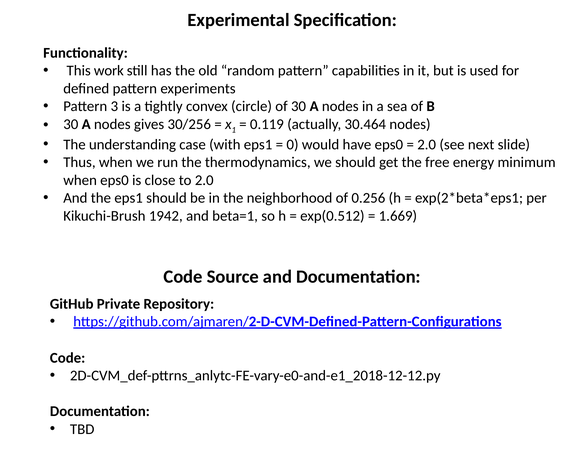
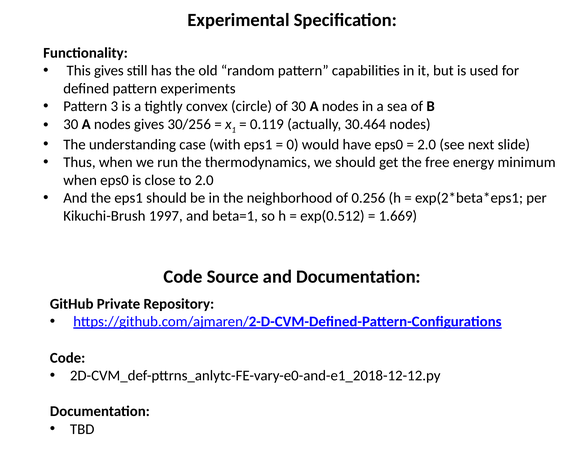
This work: work -> gives (109, 71)
1942: 1942 -> 1997 (166, 216)
